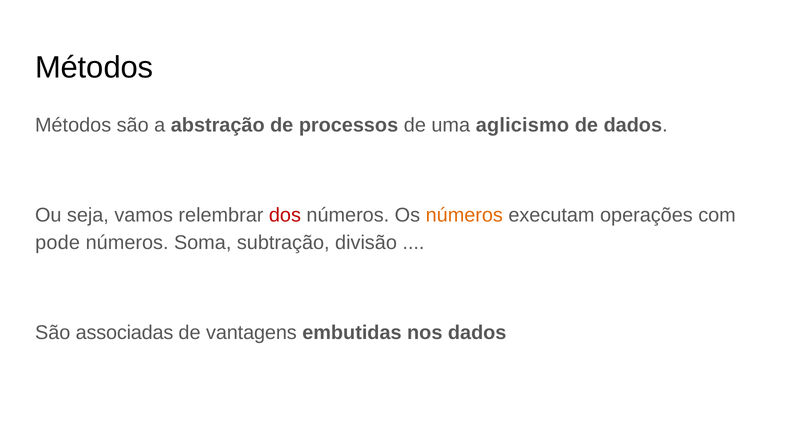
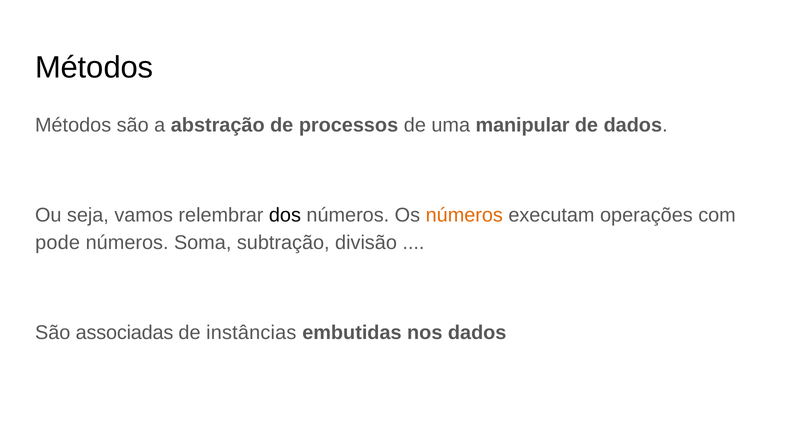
aglicismo: aglicismo -> manipular (523, 125)
dos colour: red -> black (285, 215)
vantagens: vantagens -> instâncias (251, 333)
